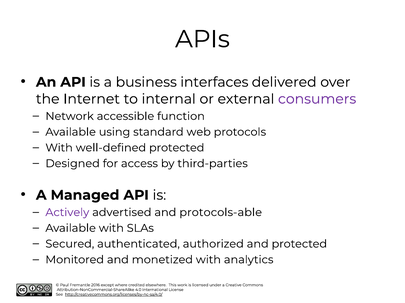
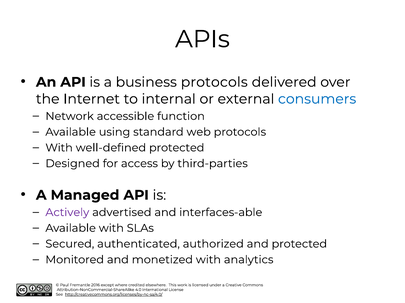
business interfaces: interfaces -> protocols (214, 82)
consumers colour: purple -> blue (317, 99)
protocols-able: protocols-able -> interfaces-able (221, 213)
